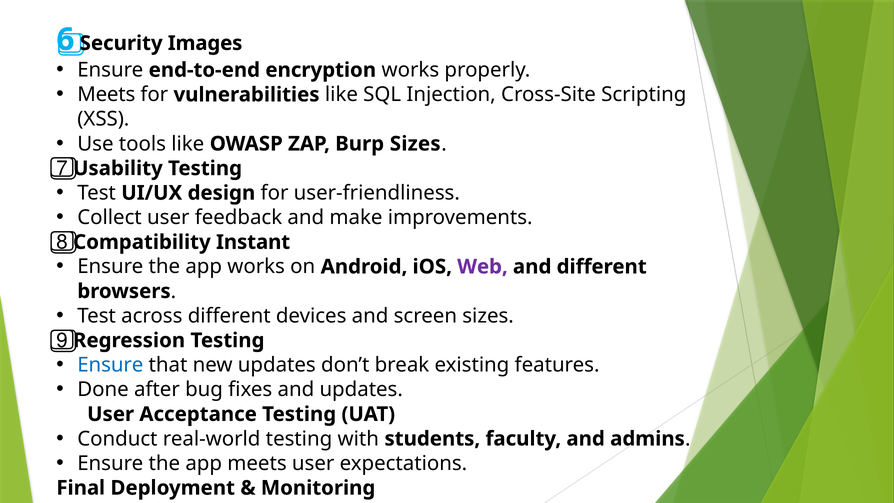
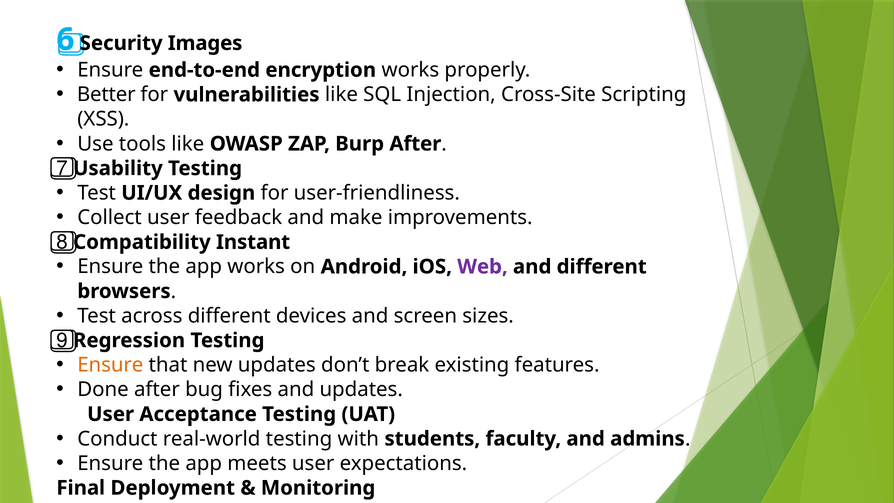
Meets: Meets -> Better (106, 95)
Burp Sizes: Sizes -> After (415, 144)
Ensure colour: blue -> orange (110, 365)
